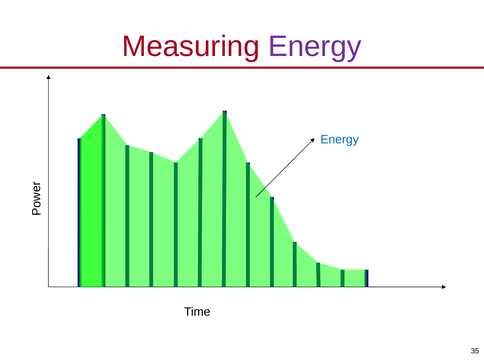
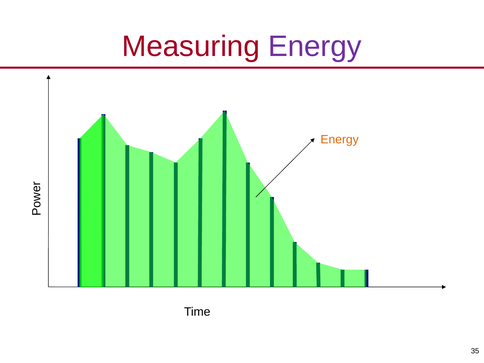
Energy colour: blue -> orange (340, 140)
